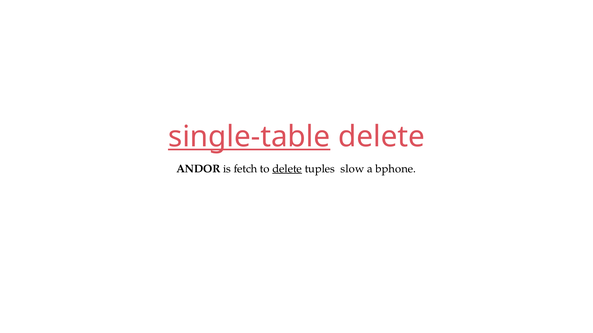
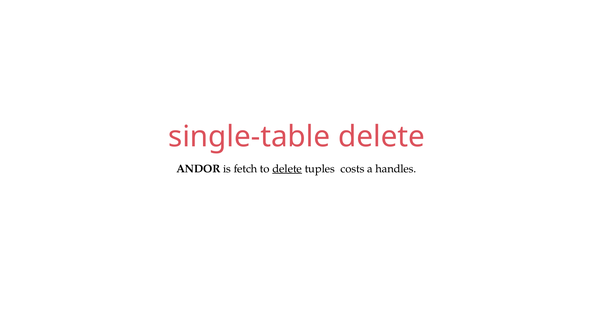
single-table underline: present -> none (249, 137)
slow: slow -> costs (353, 169)
bphone: bphone -> handles (396, 169)
